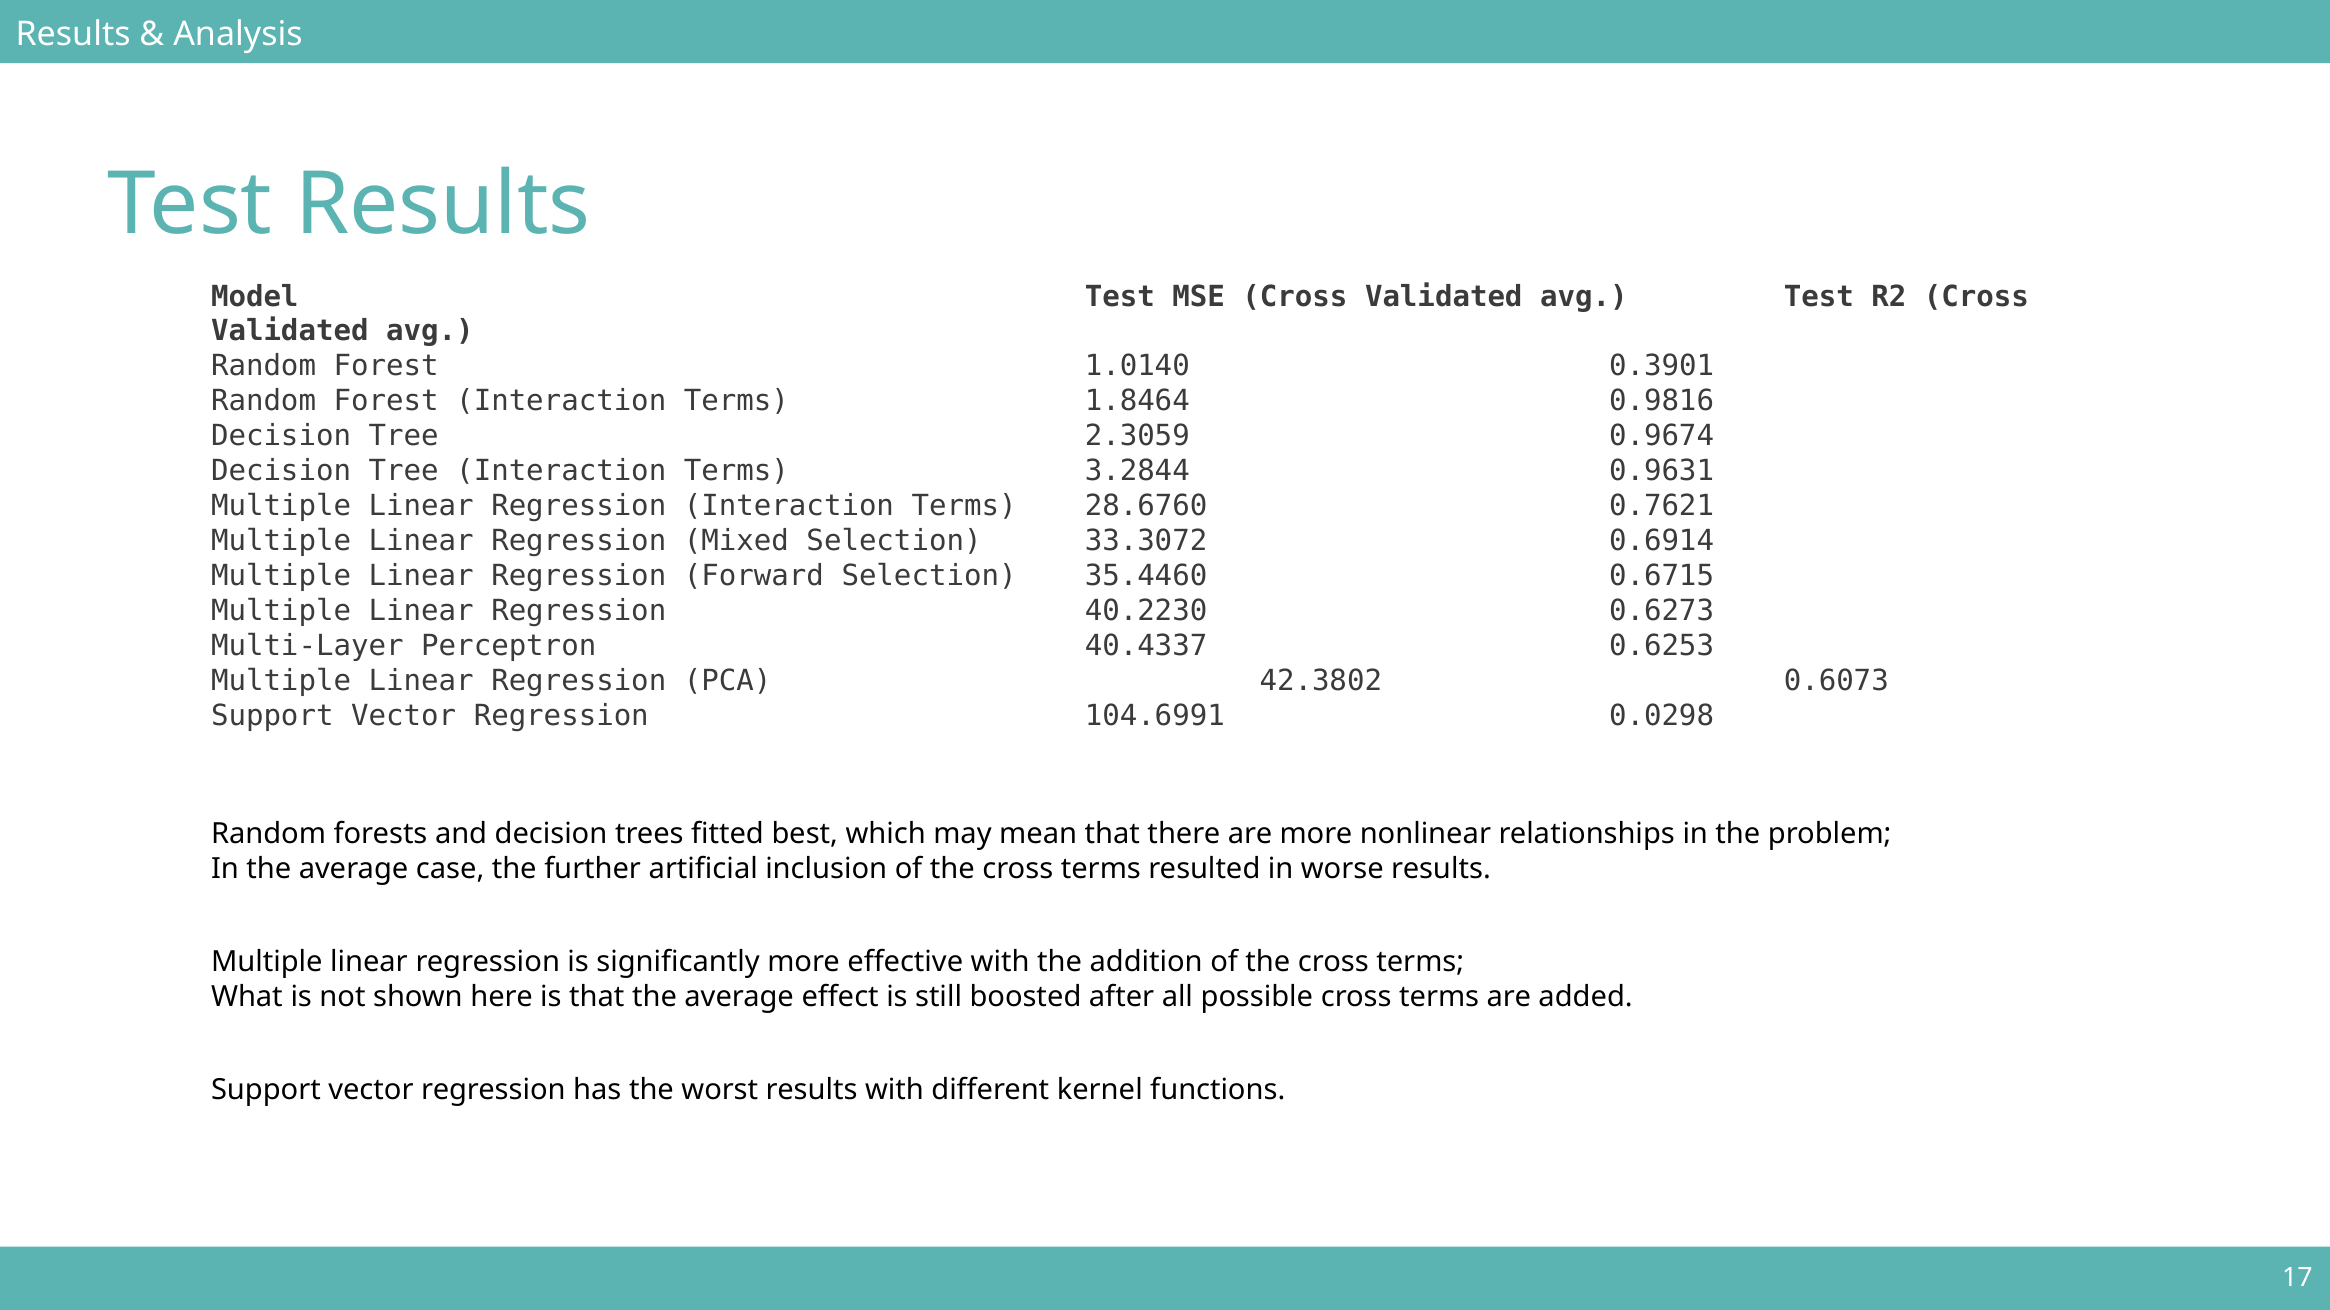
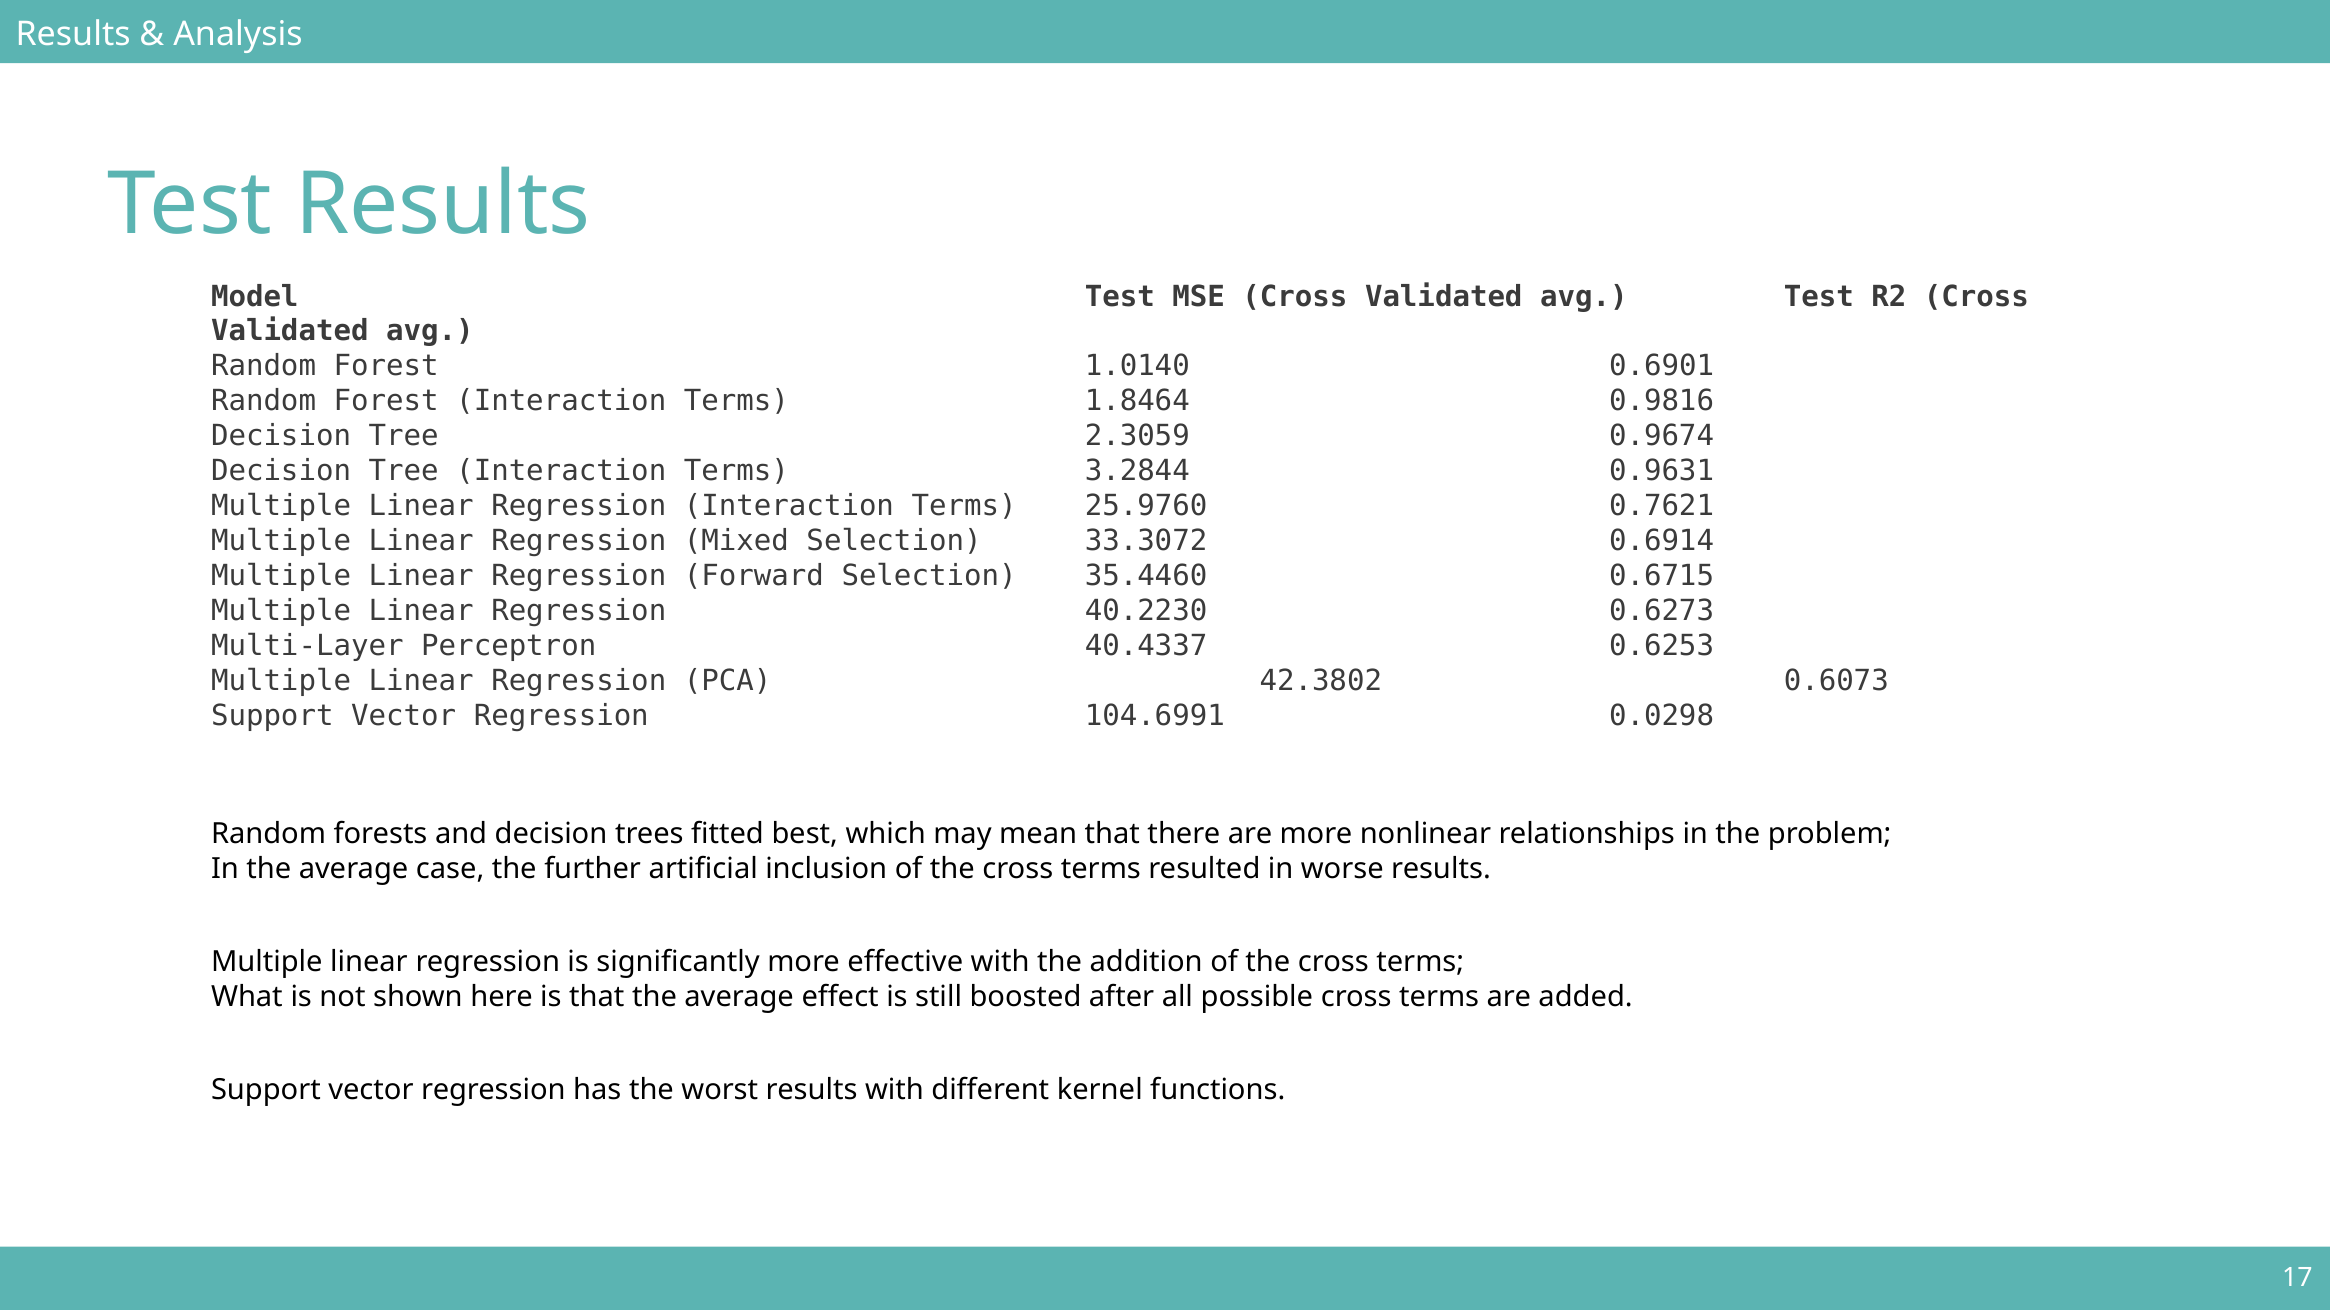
0.3901: 0.3901 -> 0.6901 (1662, 366)
28.6760: 28.6760 -> 25.9760 (1146, 506)
